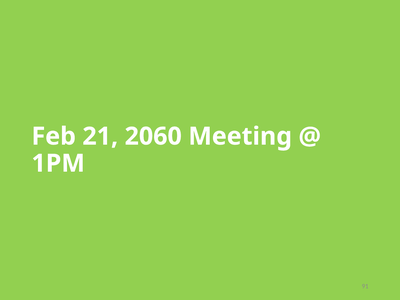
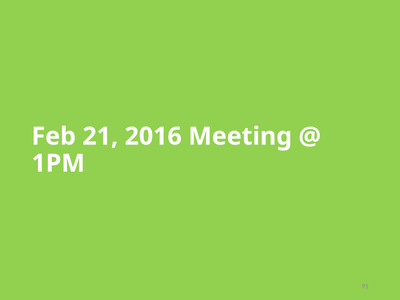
2060: 2060 -> 2016 (153, 136)
